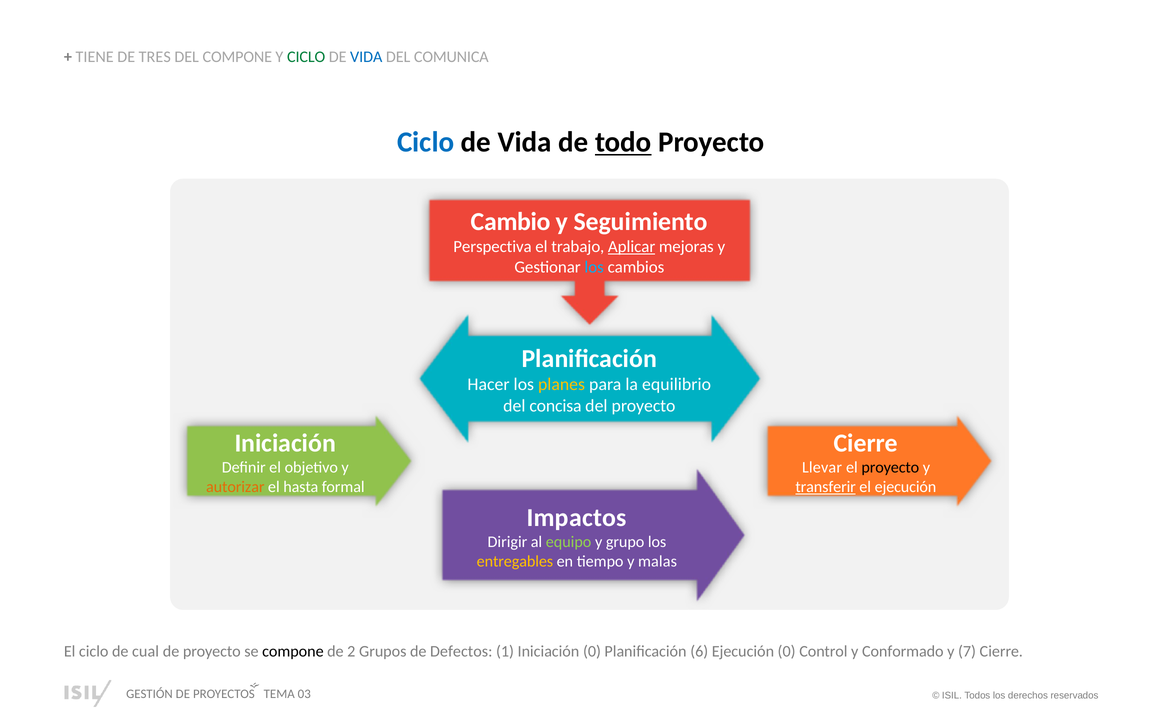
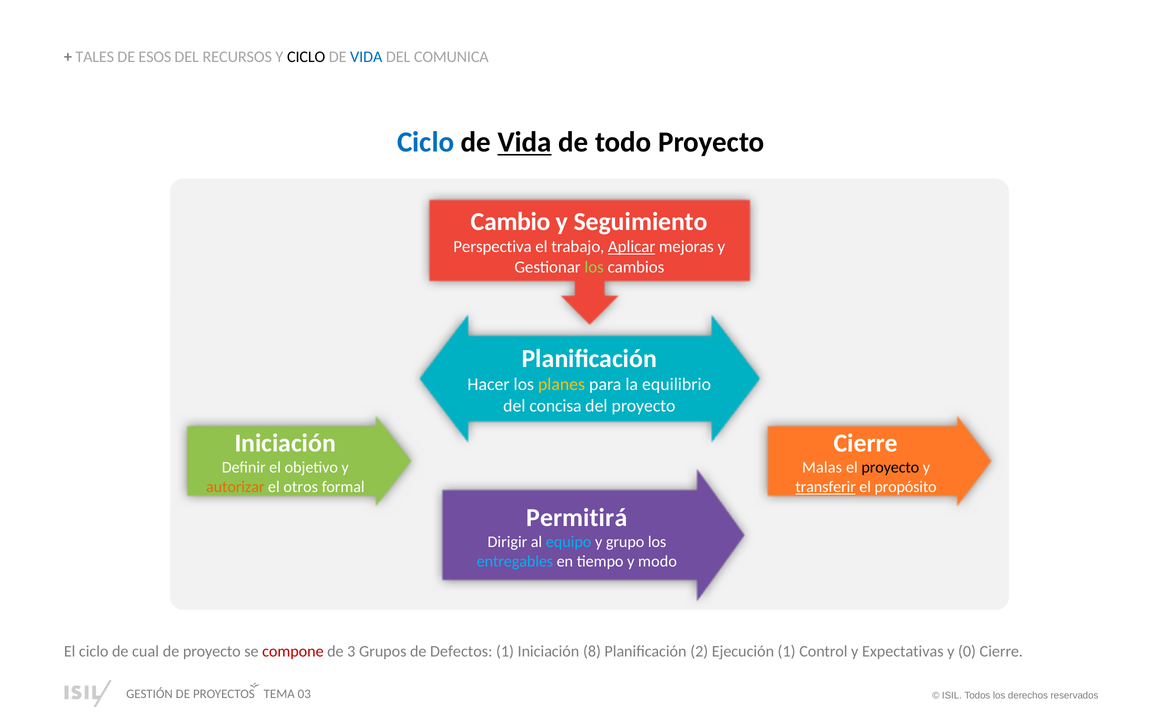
TIENE: TIENE -> TALES (95, 57)
TRES: TRES -> ESOS (155, 57)
DEL COMPONE: COMPONE -> RECURSOS (237, 57)
CICLO colour: green -> black (306, 57)
Vida underline: none -> present (525, 142)
todo underline: present -> none (623, 142)
los colour: light blue -> light green (594, 267)
Llevar: Llevar -> Malas (822, 467)
hasta: hasta -> otros (301, 487)
el ejecución: ejecución -> propósito (906, 487)
Impactos: Impactos -> Permitirá (577, 517)
equipo colour: light green -> light blue (569, 541)
entregables colour: yellow -> light blue (515, 561)
malas: malas -> modo (658, 561)
compone colour: black -> red (293, 651)
2: 2 -> 3 (351, 651)
Iniciación 0: 0 -> 8 (592, 651)
6: 6 -> 2 (699, 651)
Ejecución 0: 0 -> 1 (787, 651)
Conformado: Conformado -> Expectativas (903, 651)
7: 7 -> 0 (967, 651)
